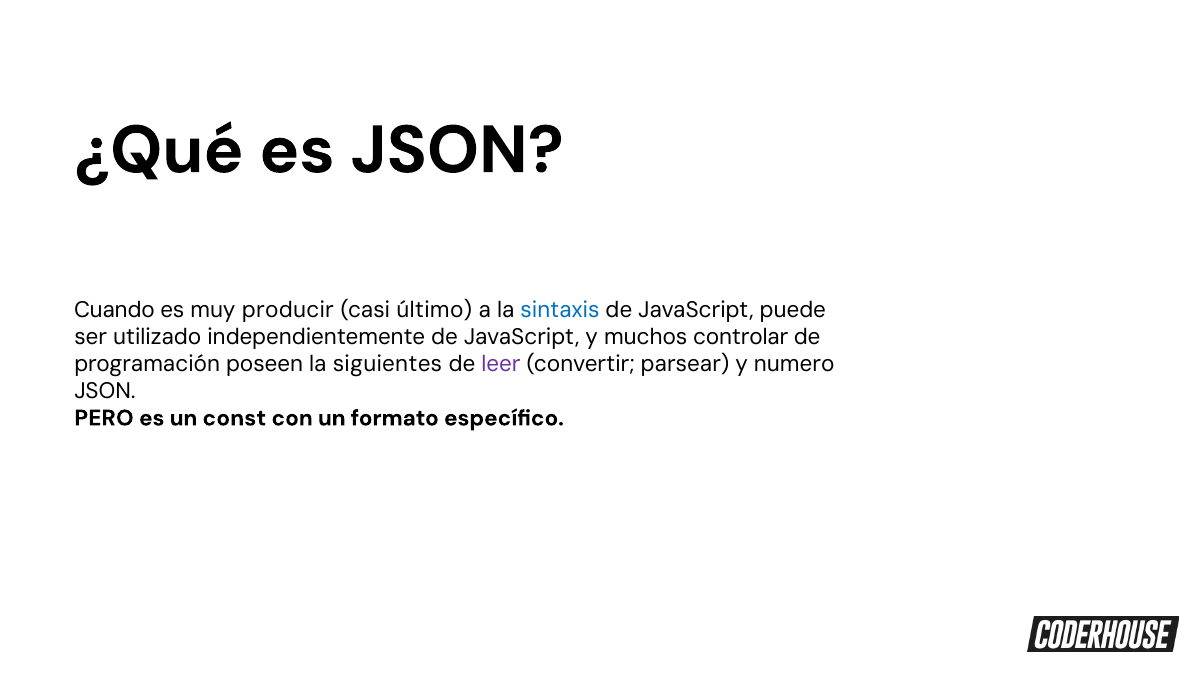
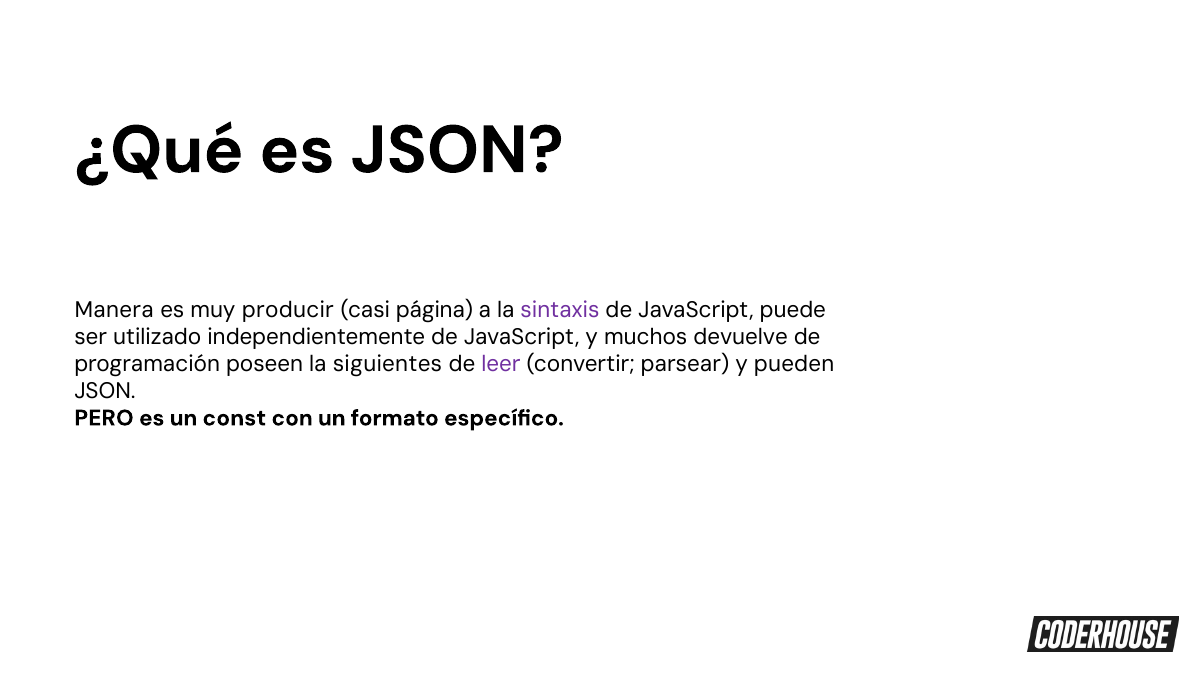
Cuando: Cuando -> Manera (114, 310)
último: último -> página (434, 310)
sintaxis colour: blue -> purple (560, 310)
controlar: controlar -> devuelve (741, 337)
numero: numero -> pueden (794, 364)
